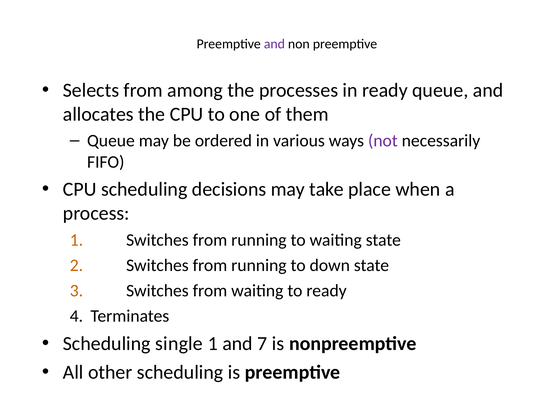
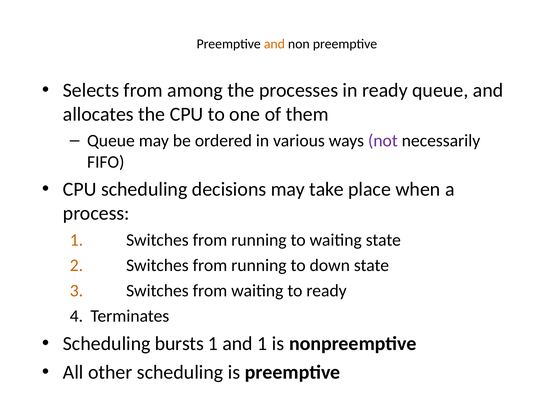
and colour: purple -> orange (274, 44)
single: single -> bursts (179, 344)
and 7: 7 -> 1 (262, 344)
